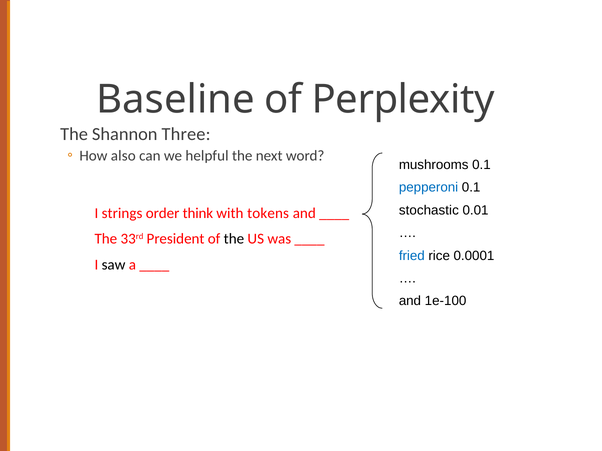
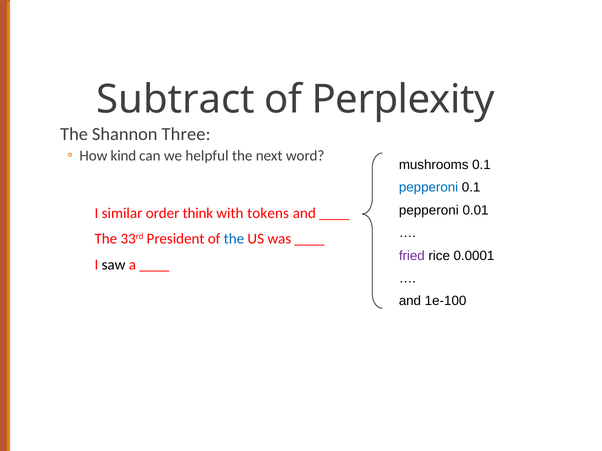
Baseline: Baseline -> Subtract (176, 100)
also: also -> kind (123, 156)
stochastic: stochastic -> pepperoni (429, 211)
strings: strings -> similar (122, 214)
the colour: black -> blue (234, 239)
fried colour: blue -> purple (412, 256)
